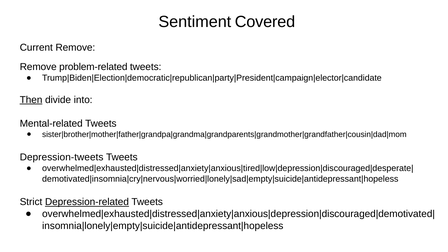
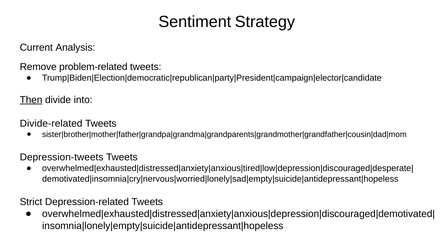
Covered: Covered -> Strategy (265, 22)
Current Remove: Remove -> Analysis (75, 48)
Mental-related: Mental-related -> Divide-related (51, 124)
Depression-related underline: present -> none (87, 202)
